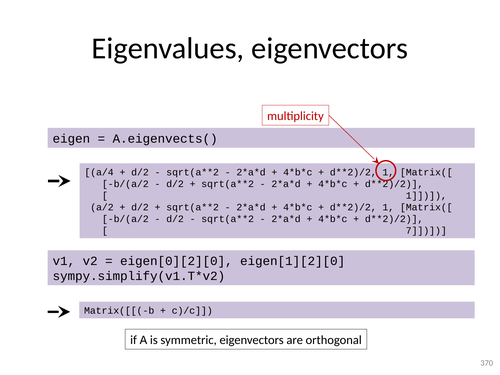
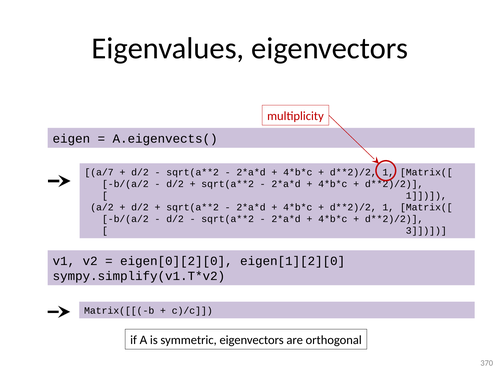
a/4: a/4 -> a/7 (99, 172)
7: 7 -> 3 (426, 231)
